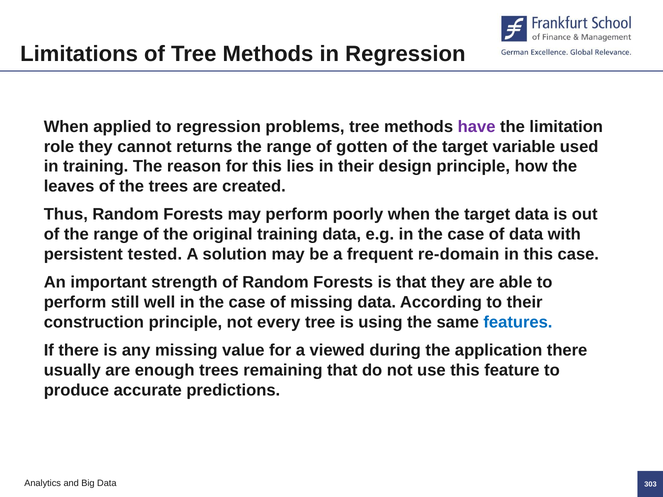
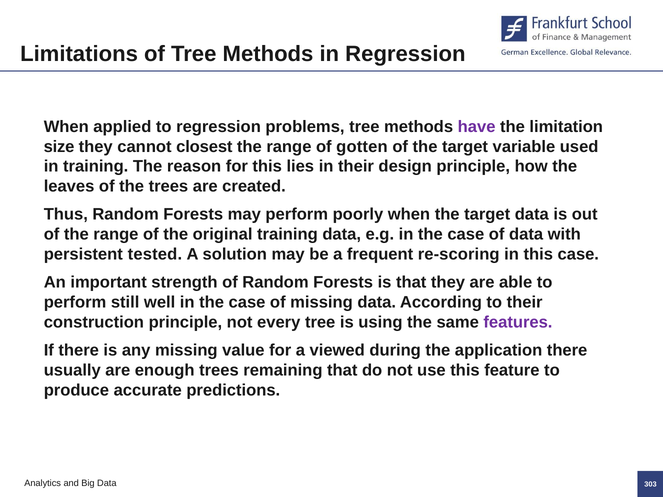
role: role -> size (59, 147)
returns: returns -> closest (204, 147)
re-domain: re-domain -> re-scoring (459, 254)
features colour: blue -> purple (518, 322)
